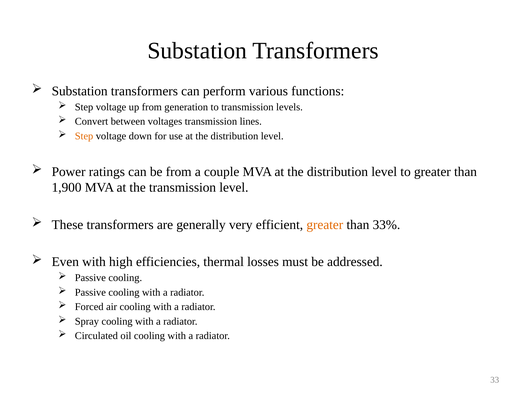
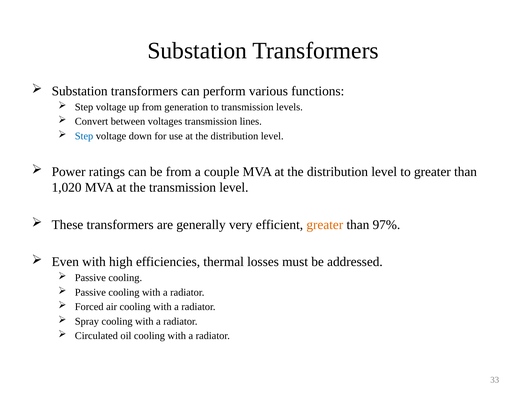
Step colour: orange -> blue (84, 136)
1,900: 1,900 -> 1,020 (67, 188)
33%: 33% -> 97% (386, 225)
